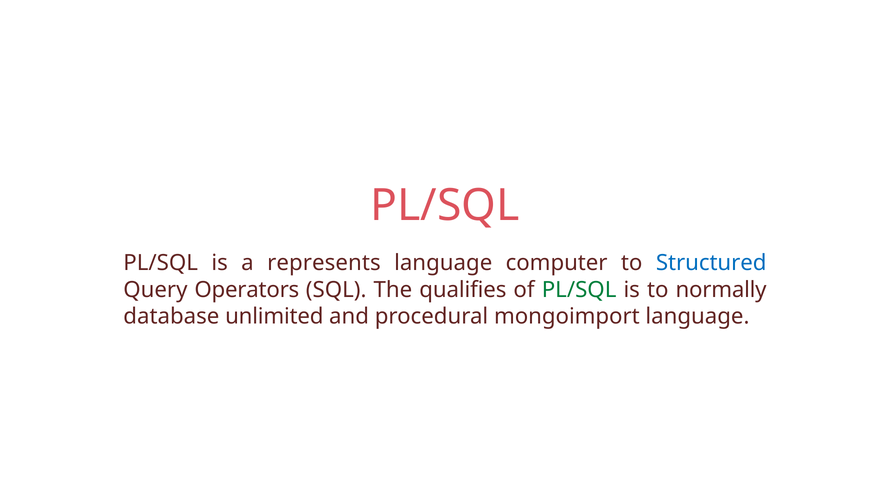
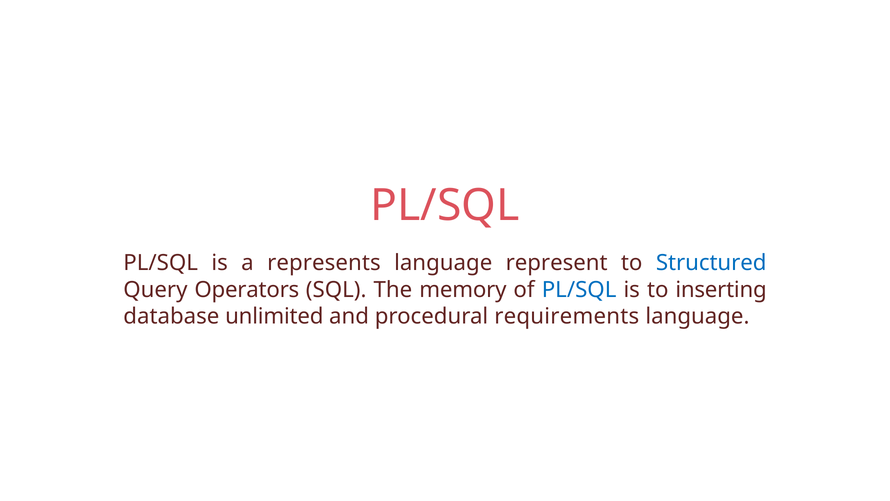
computer: computer -> represent (557, 263)
qualifies: qualifies -> memory (463, 290)
PL/SQL colour: green -> blue (579, 290)
normally: normally -> inserting (721, 290)
mongoimport: mongoimport -> requirements (567, 316)
